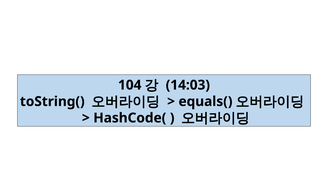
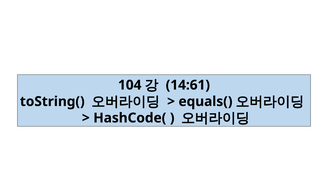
14:03: 14:03 -> 14:61 (188, 85)
